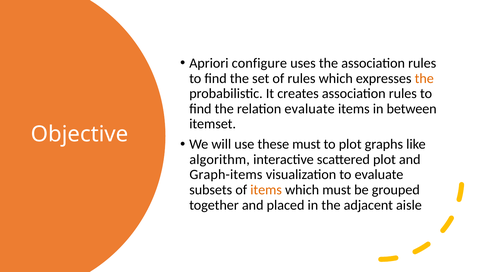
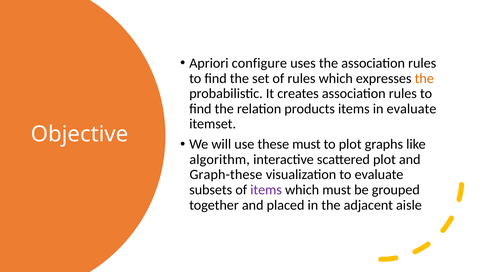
relation evaluate: evaluate -> products (310, 109)
in between: between -> evaluate (412, 109)
Graph-items: Graph-items -> Graph-these (226, 175)
items colour: orange -> purple (266, 190)
